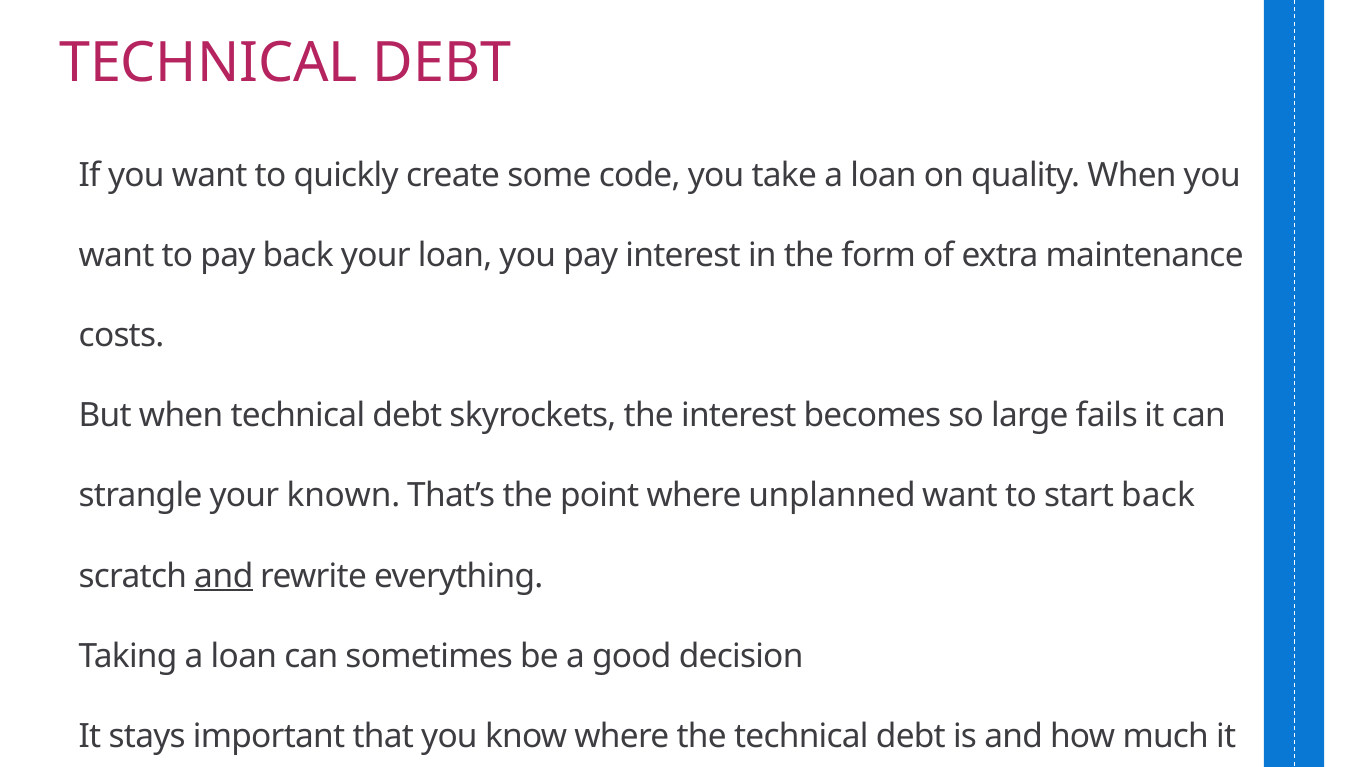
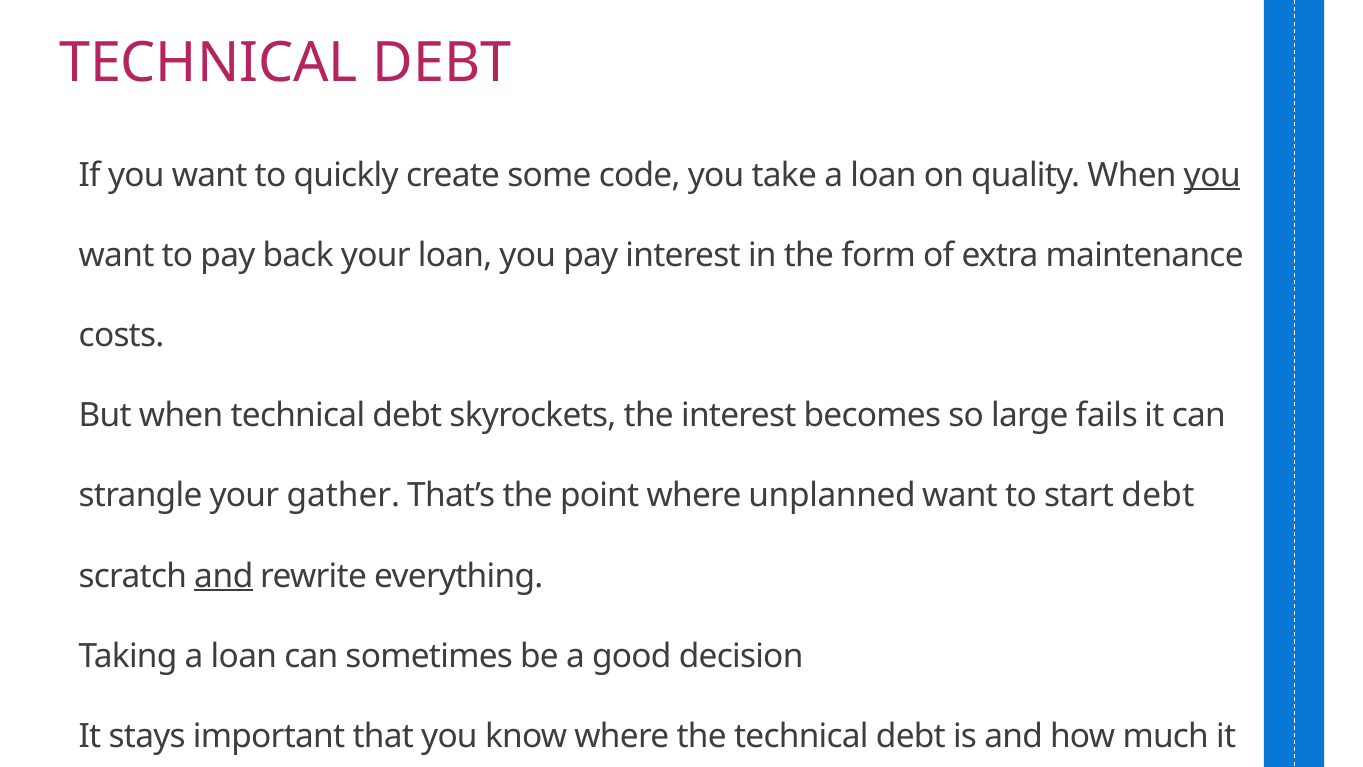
you underline: none -> present (1212, 175)
known: known -> gather (343, 496)
start back: back -> debt (1158, 496)
